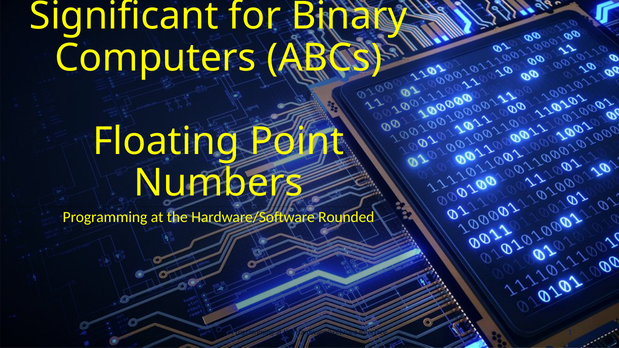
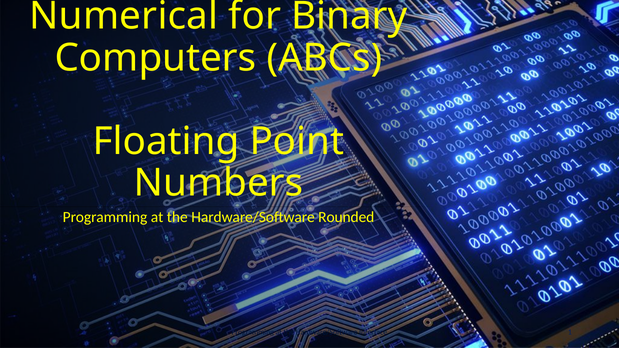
Significant: Significant -> Numerical (124, 16)
